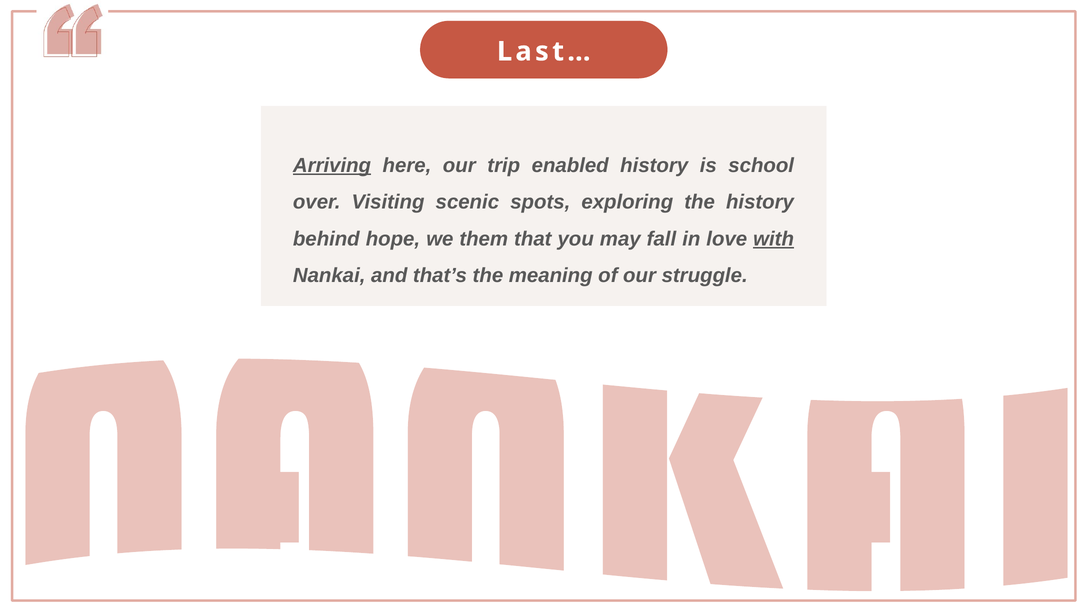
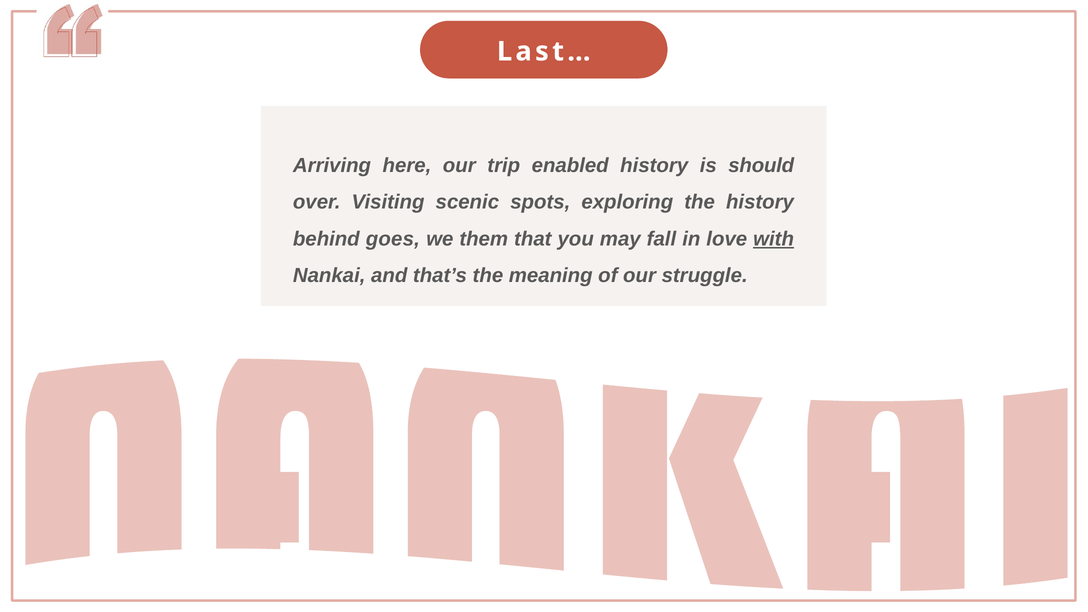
Arriving underline: present -> none (332, 166)
school: school -> should (761, 166)
hope: hope -> goes (393, 239)
